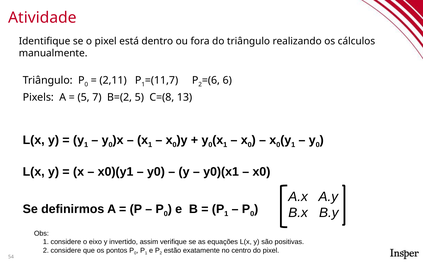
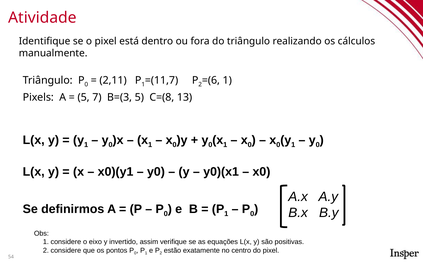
6: 6 -> 1 (227, 81)
B=(2: B=(2 -> B=(3 (120, 97)
